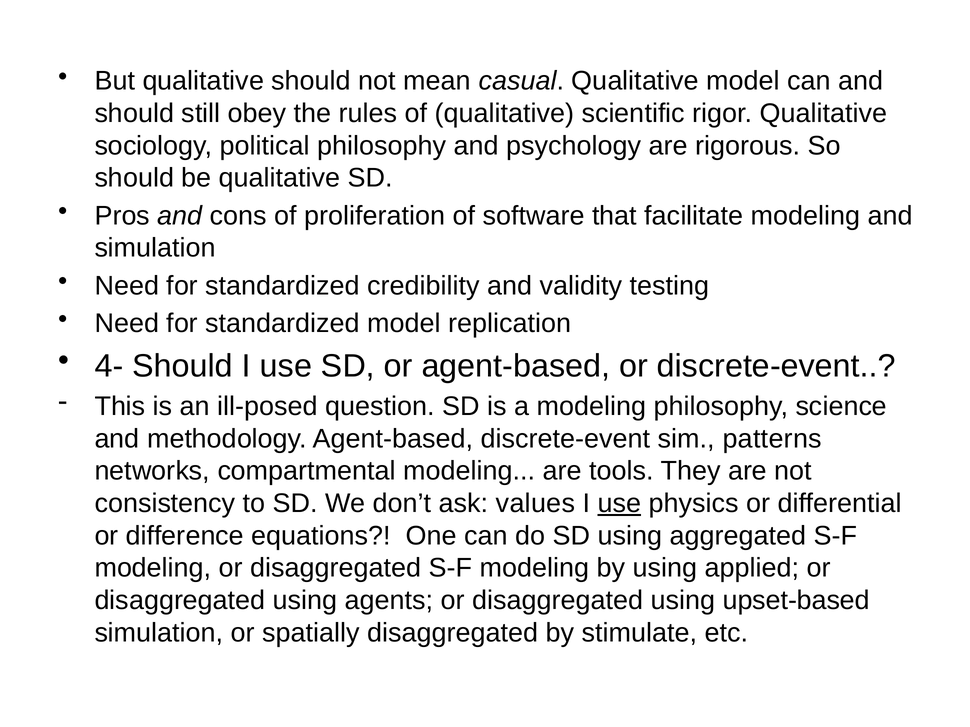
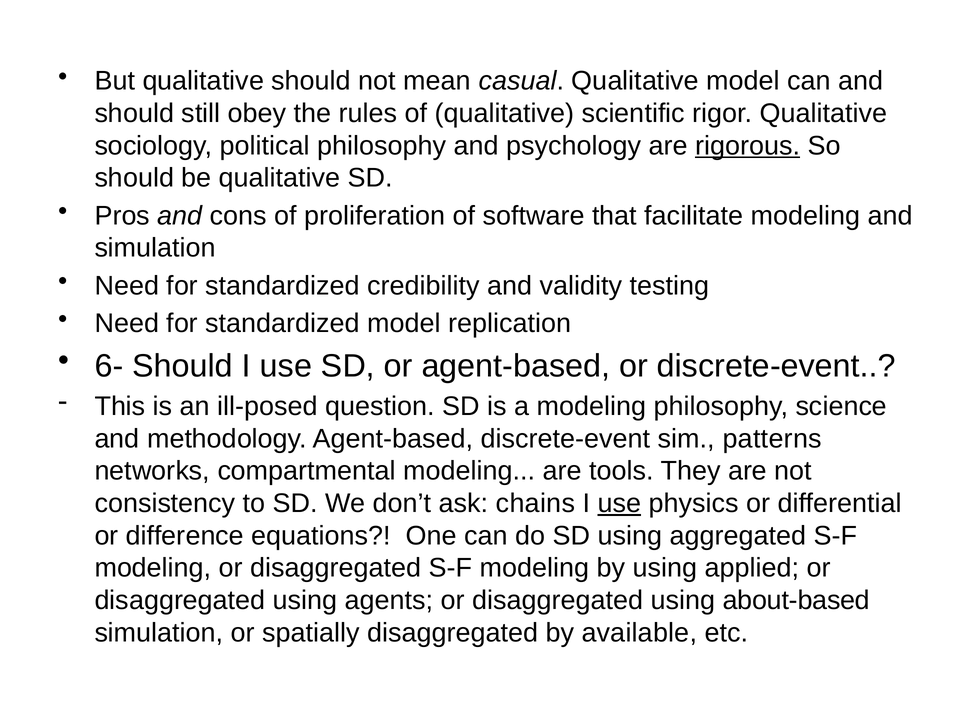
rigorous underline: none -> present (748, 146)
4-: 4- -> 6- (109, 366)
values: values -> chains (535, 504)
upset-based: upset-based -> about-based (796, 601)
stimulate: stimulate -> available (639, 633)
